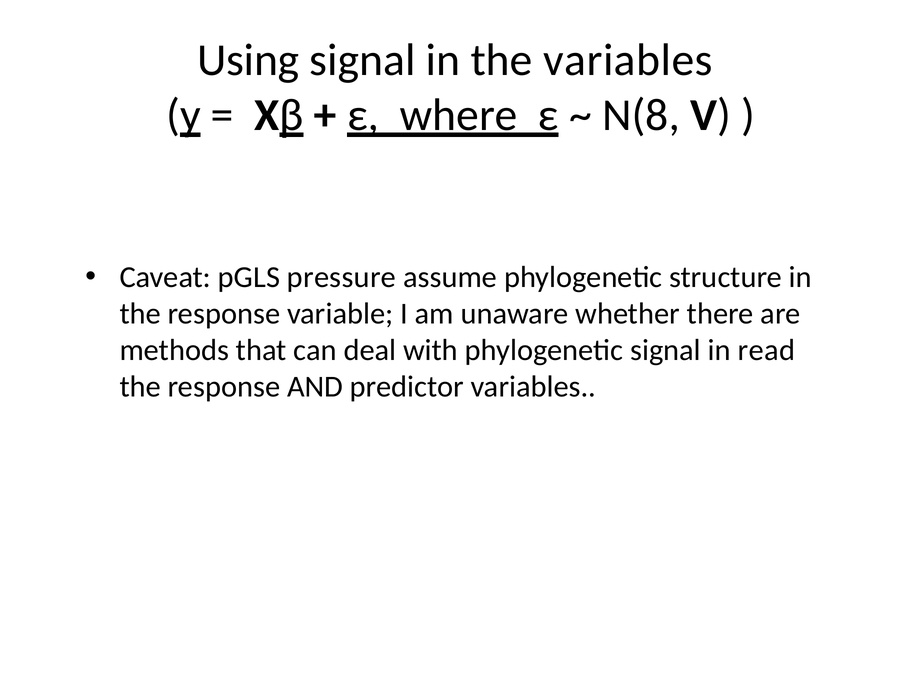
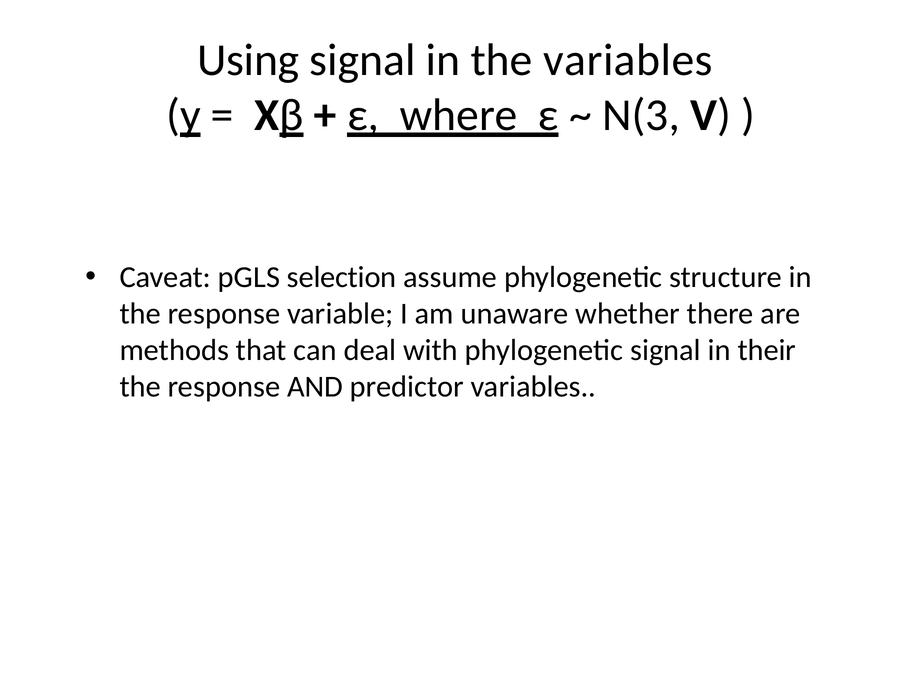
N(8: N(8 -> N(3 (641, 115)
pressure: pressure -> selection (342, 277)
read: read -> their (767, 351)
